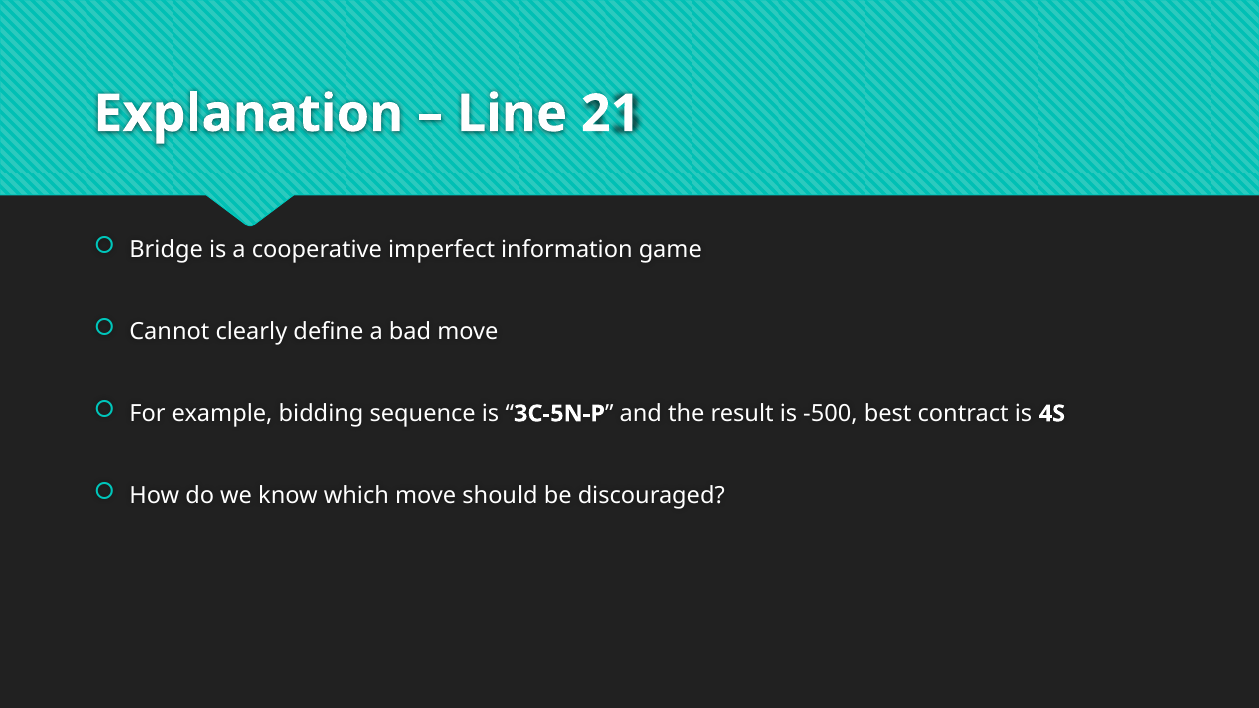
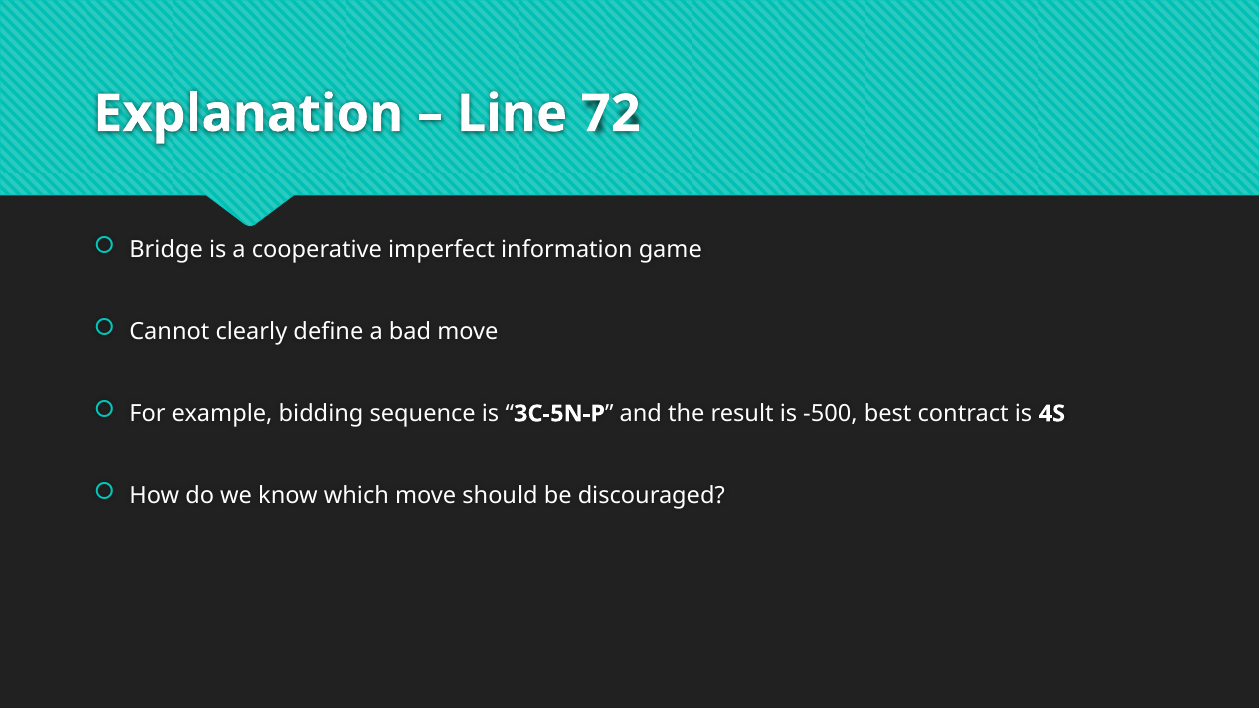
21: 21 -> 72 (611, 114)
